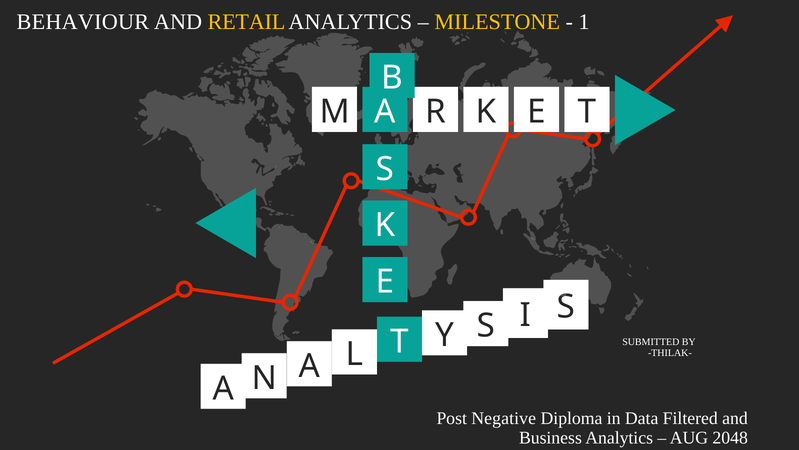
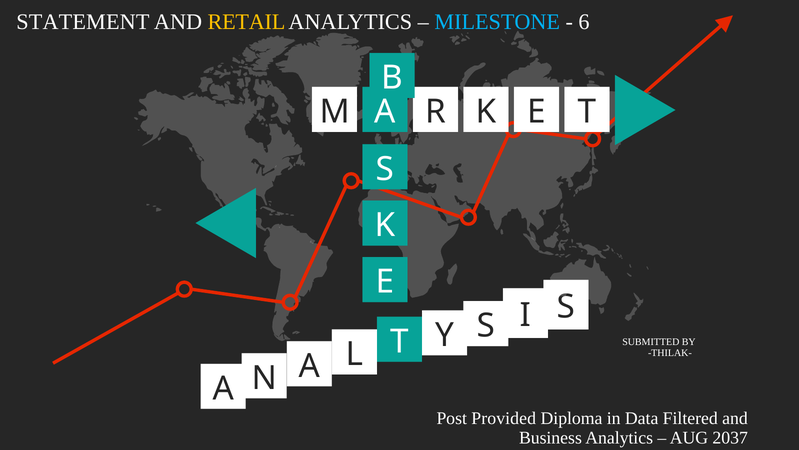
BEHAVIOUR: BEHAVIOUR -> STATEMENT (83, 22)
MILESTONE colour: yellow -> light blue (497, 22)
1: 1 -> 6 (584, 22)
Negative: Negative -> Provided (504, 418)
2048: 2048 -> 2037 (730, 437)
